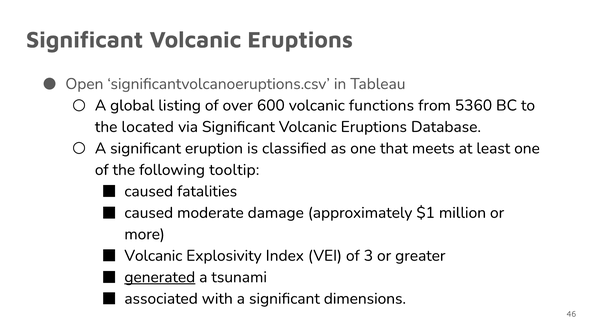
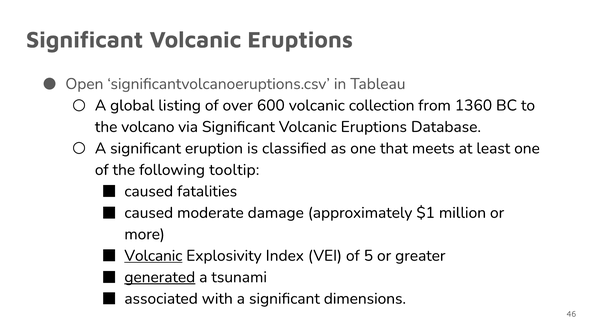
functions: functions -> collection (382, 105)
5360: 5360 -> 1360 (473, 105)
located: located -> volcano (148, 127)
Volcanic underline: none -> present (153, 256)
3: 3 -> 5 (368, 256)
